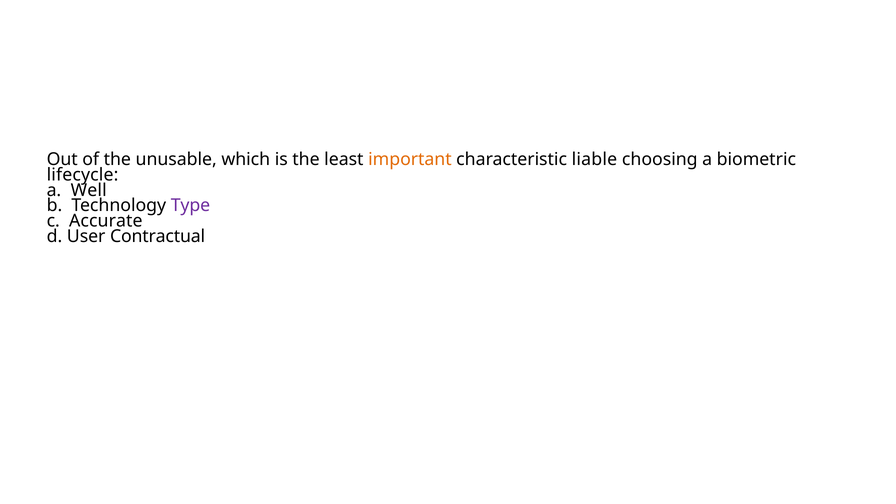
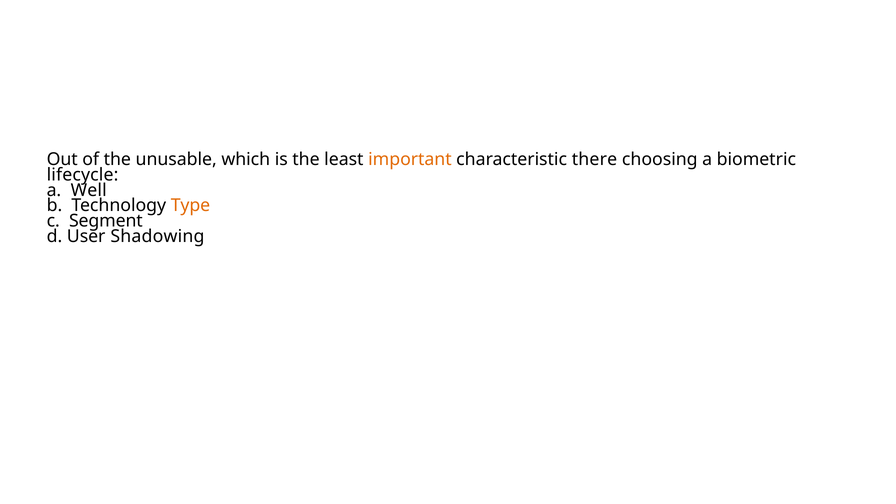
liable: liable -> there (594, 160)
Type colour: purple -> orange (190, 206)
Accurate: Accurate -> Segment (106, 221)
Contractual: Contractual -> Shadowing (157, 236)
